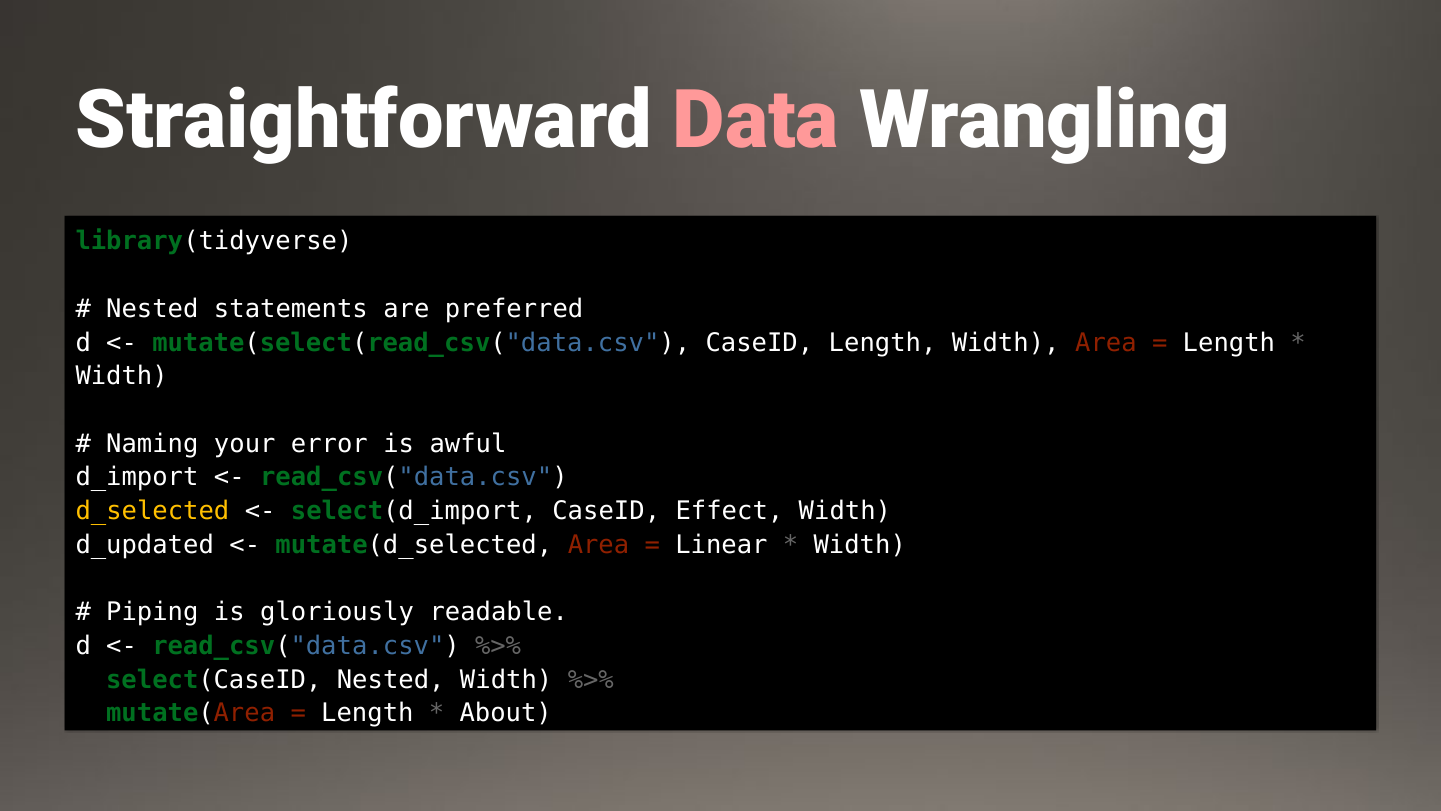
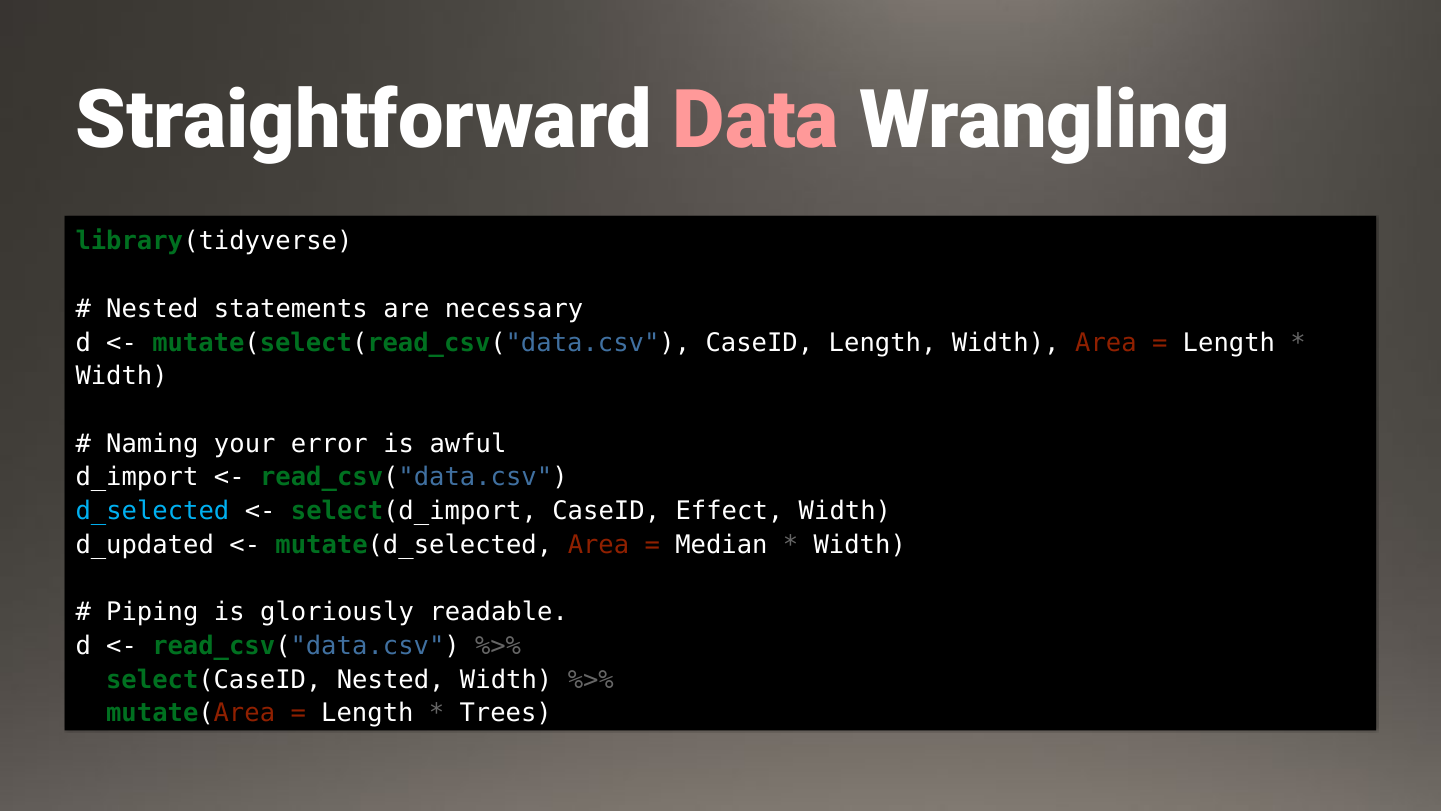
preferred: preferred -> necessary (514, 309)
d_selected colour: yellow -> light blue (152, 511)
Linear: Linear -> Median (721, 545)
About: About -> Trees (506, 713)
